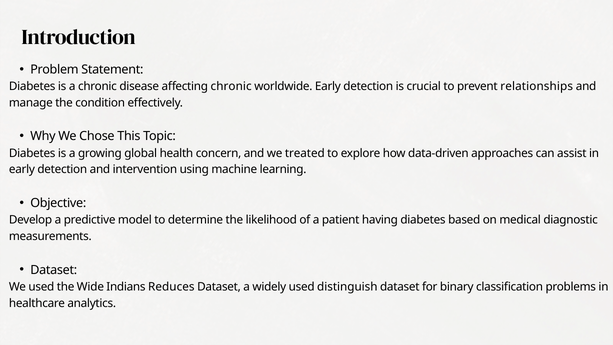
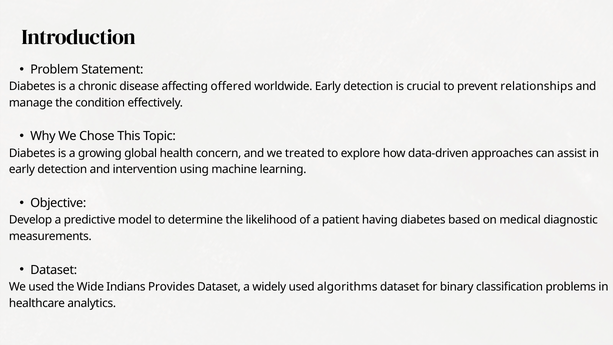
affecting chronic: chronic -> offered (231, 86)
Reduces: Reduces -> Provides (171, 287)
distinguish: distinguish -> algorithms (347, 287)
